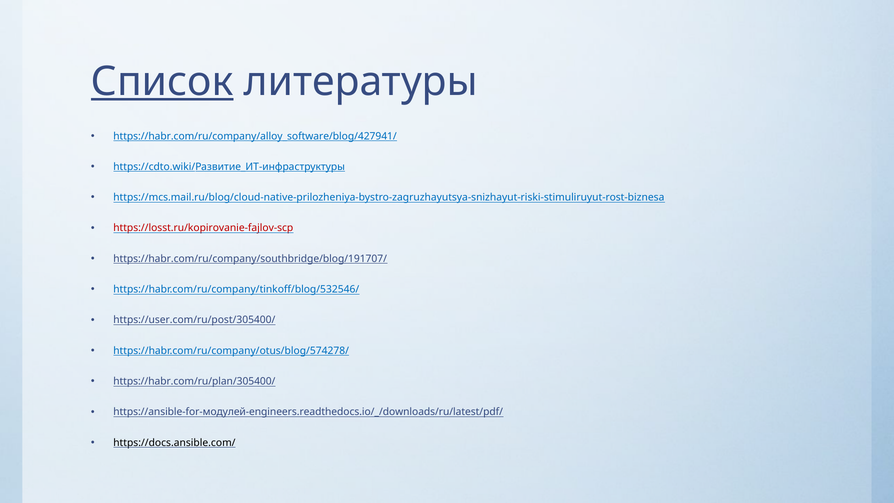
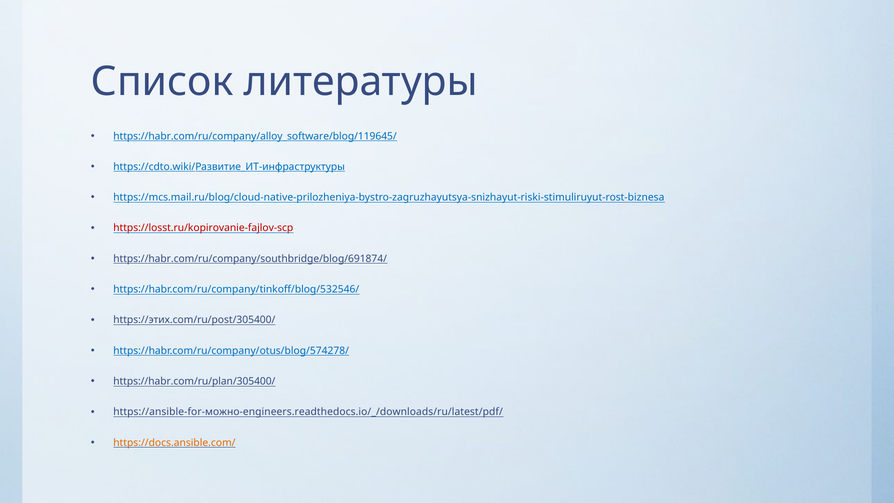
Список underline: present -> none (162, 82)
https://habr.com/ru/company/alloy_software/blog/427941/: https://habr.com/ru/company/alloy_software/blog/427941/ -> https://habr.com/ru/company/alloy_software/blog/119645/ (255, 136)
https://habr.com/ru/company/southbridge/blog/191707/: https://habr.com/ru/company/southbridge/blog/191707/ -> https://habr.com/ru/company/southbridge/blog/691874/ (250, 259)
https://user.com/ru/post/305400/: https://user.com/ru/post/305400/ -> https://этих.com/ru/post/305400/ (194, 320)
https://ansible-for-модулей-engineers.readthedocs.io/_/downloads/ru/latest/pdf/: https://ansible-for-модулей-engineers.readthedocs.io/_/downloads/ru/latest/pdf/ -> https://ansible-for-можно-engineers.readthedocs.io/_/downloads/ru/latest/pdf/ (308, 412)
https://docs.ansible.com/ colour: black -> orange (174, 443)
